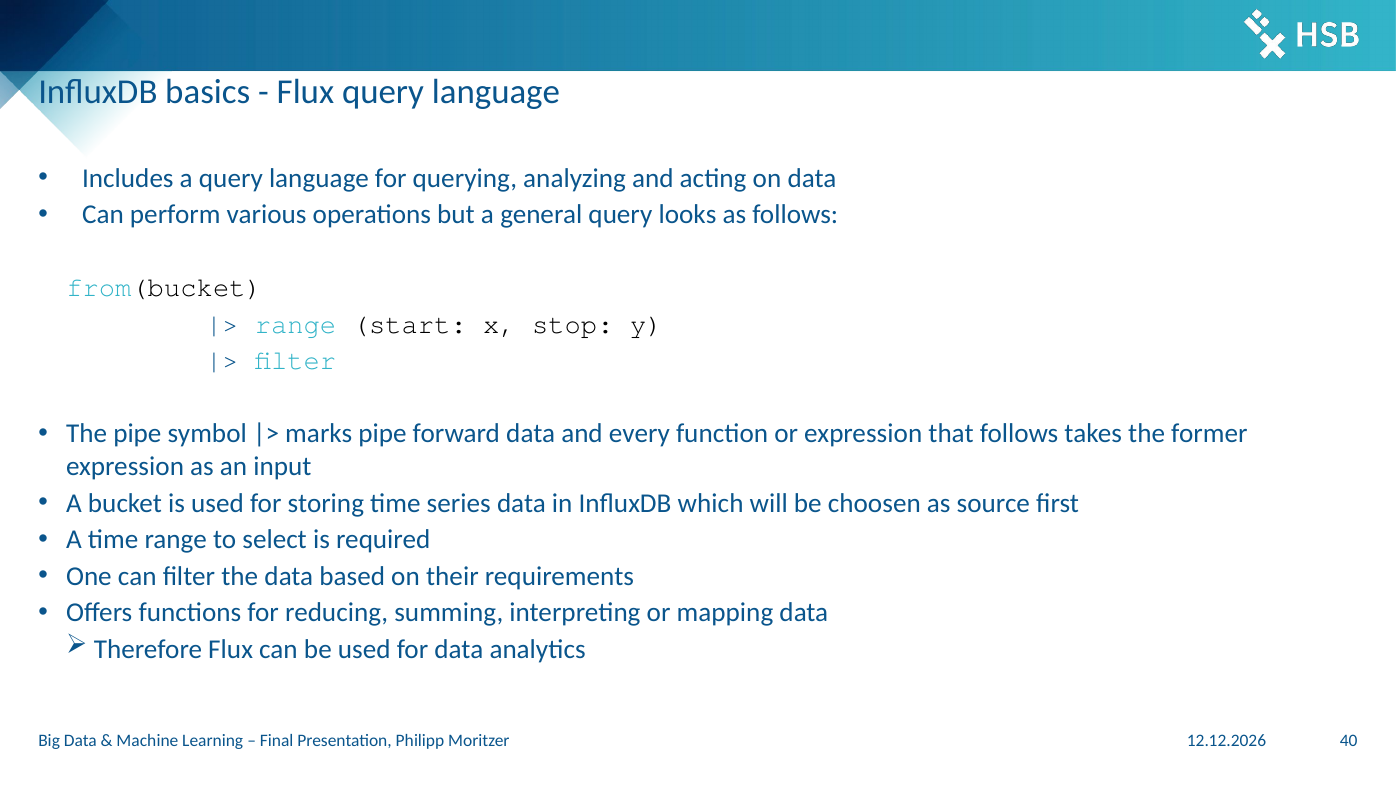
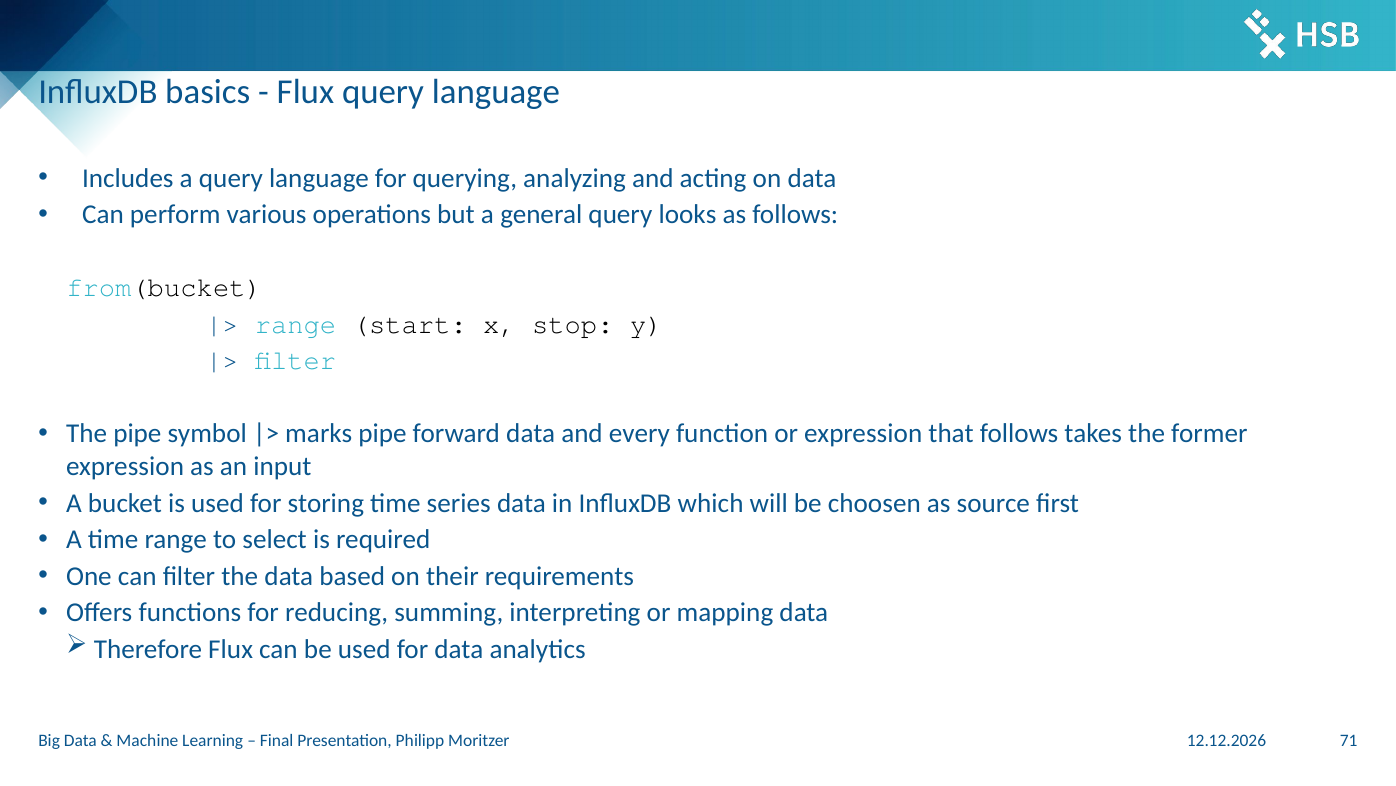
40: 40 -> 71 (1349, 740)
